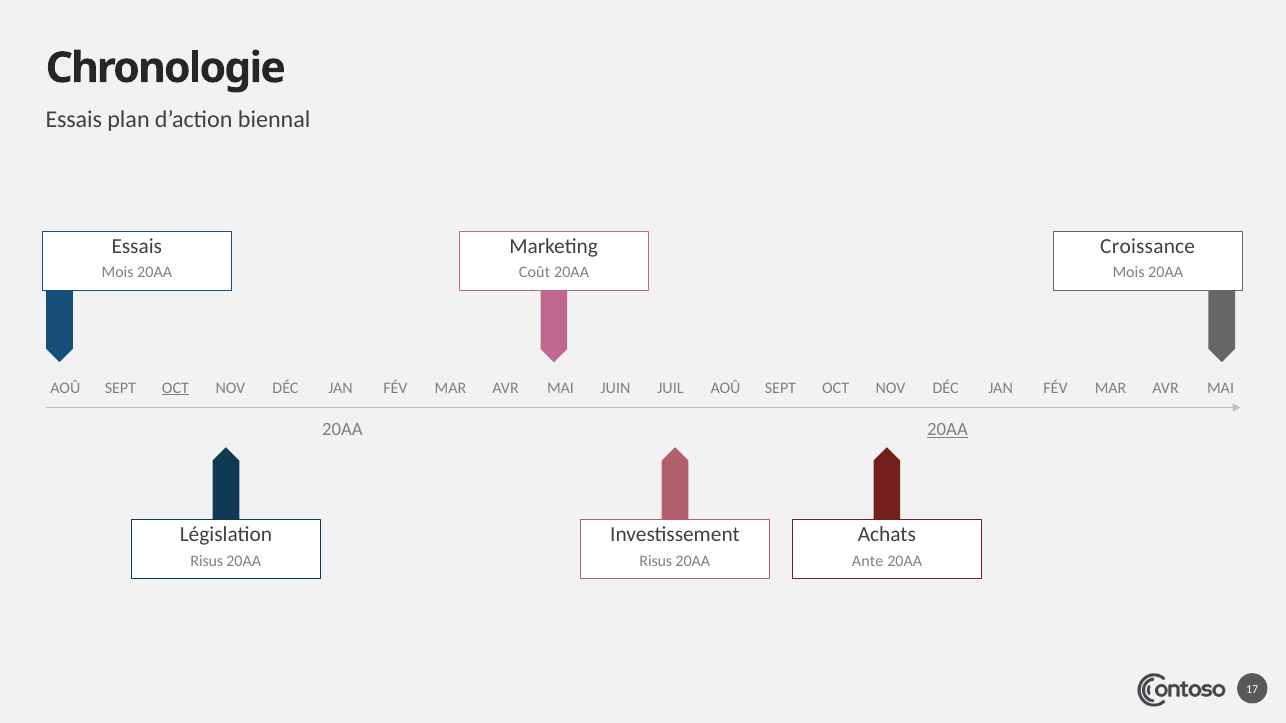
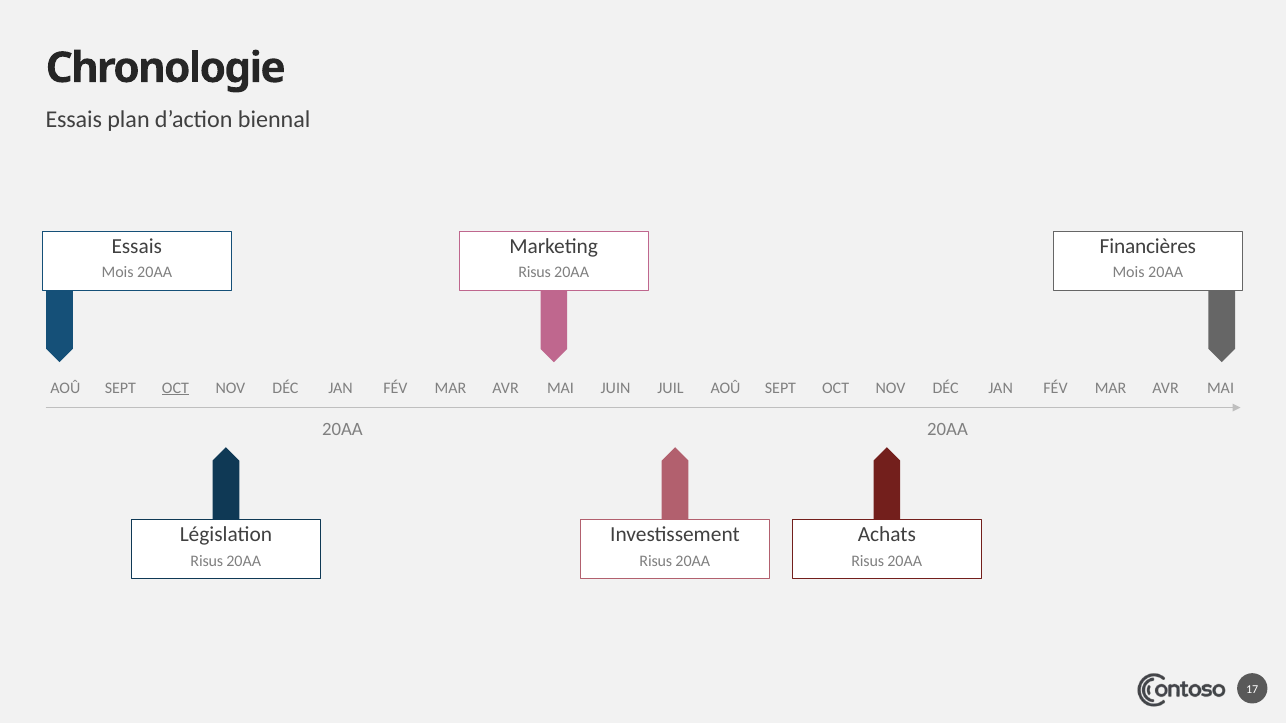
Croissance: Croissance -> Financières (1148, 246)
Coût: Coût -> Risus (535, 273)
20AA underline: present -> none (948, 430)
Ante: Ante -> Risus (868, 561)
